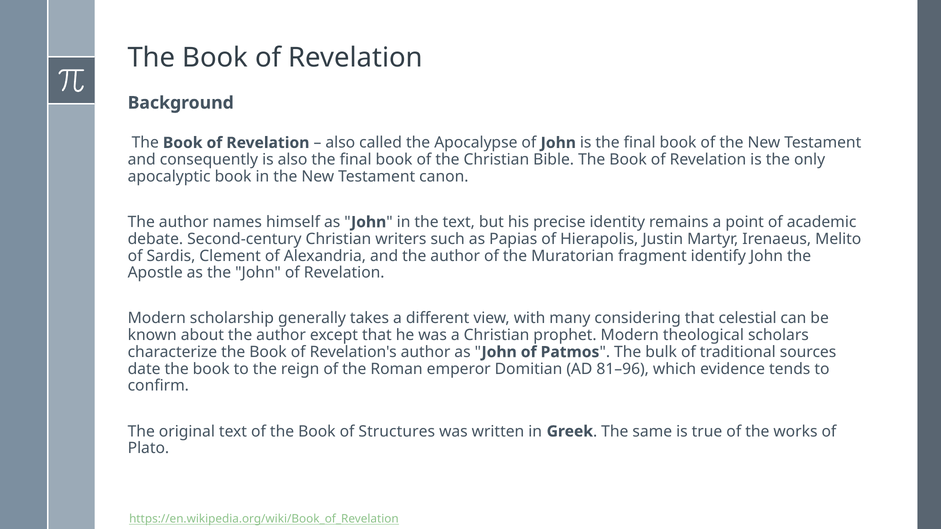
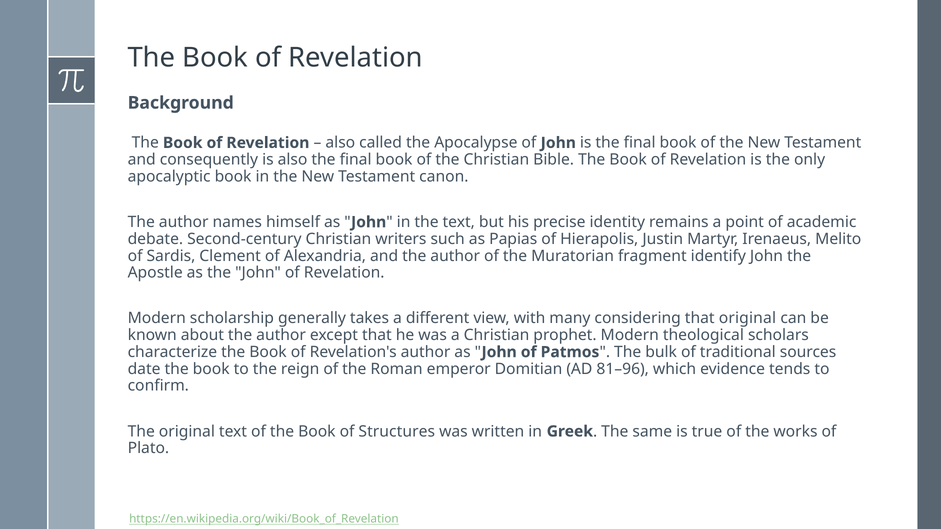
that celestial: celestial -> original (747, 319)
